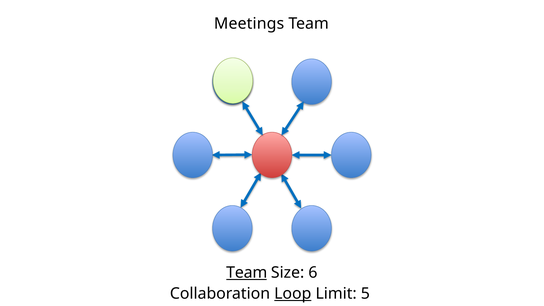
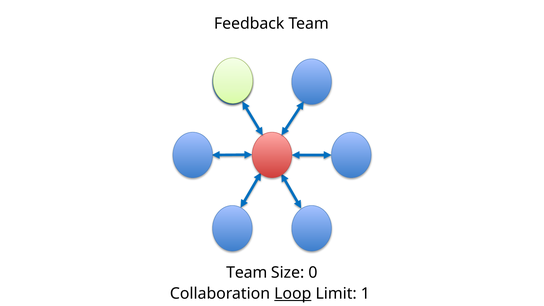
Meetings: Meetings -> Feedback (249, 24)
Team underline: present -> none (247, 273)
6: 6 -> 0 (313, 273)
5: 5 -> 1 (365, 294)
